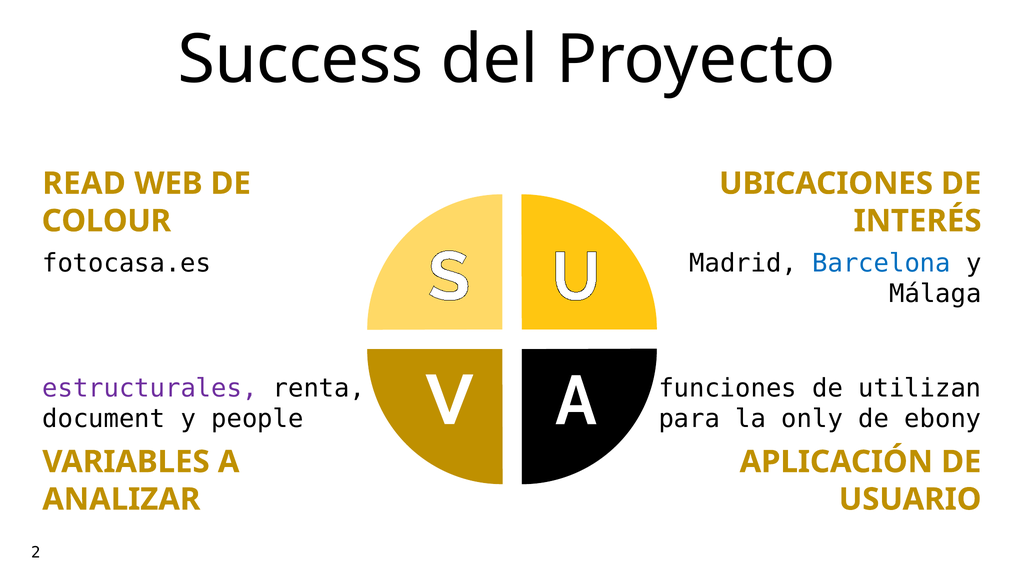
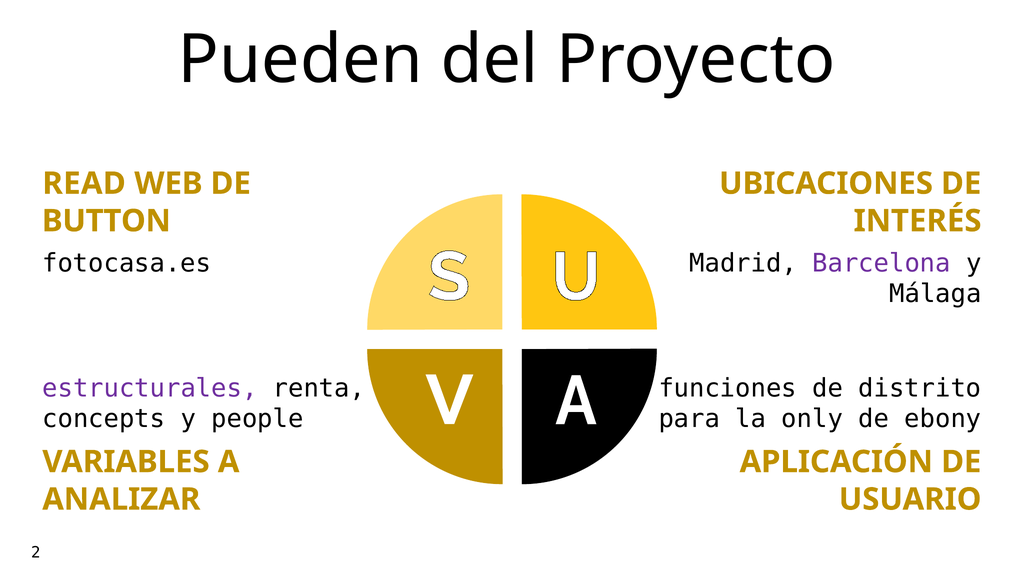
Success: Success -> Pueden (300, 60)
COLOUR: COLOUR -> BUTTON (106, 221)
Barcelona colour: blue -> purple (881, 263)
utilizan: utilizan -> distrito (920, 388)
document: document -> concepts (104, 419)
